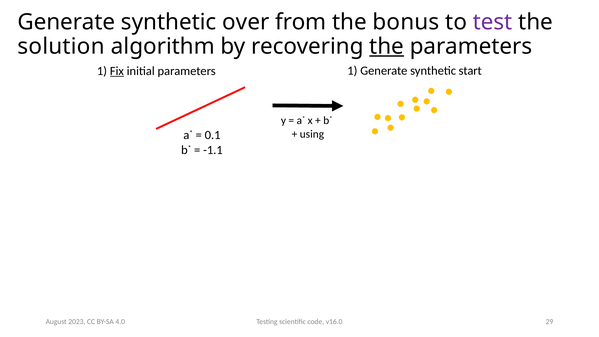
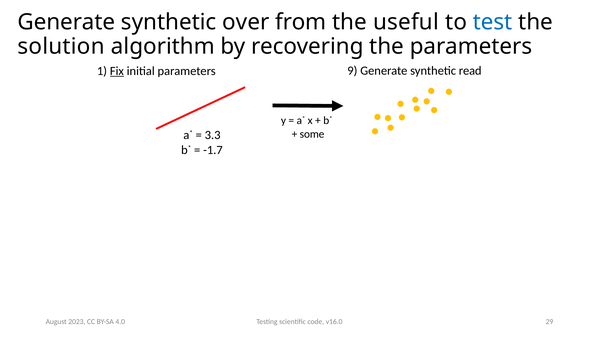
bonus: bonus -> useful (406, 22)
test colour: purple -> blue (493, 22)
the underline: present -> none (387, 46)
parameters 1: 1 -> 9 (352, 71)
start: start -> read (470, 71)
using: using -> some (312, 134)
0.1: 0.1 -> 3.3 (213, 135)
-1.1: -1.1 -> -1.7 (213, 150)
